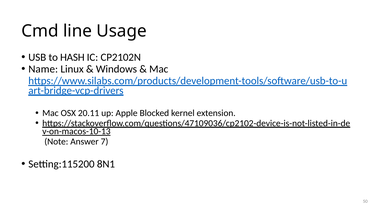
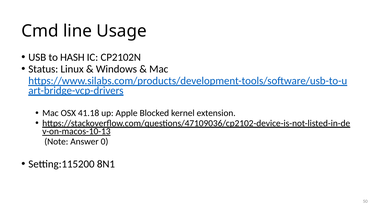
Name: Name -> Status (43, 69)
20.11: 20.11 -> 41.18 (89, 113)
7: 7 -> 0 (104, 142)
